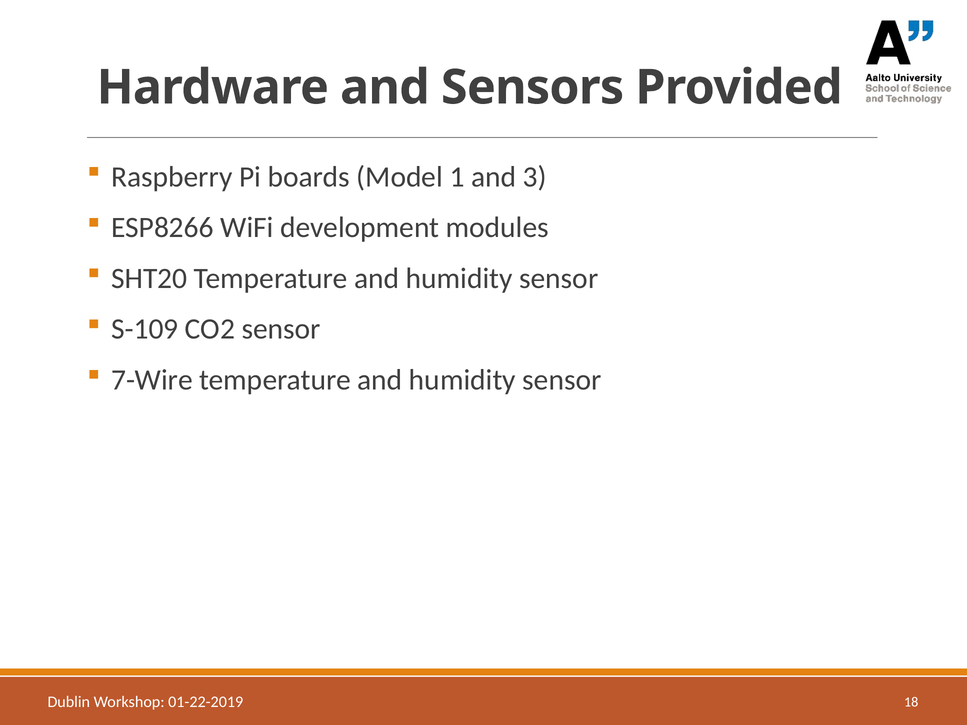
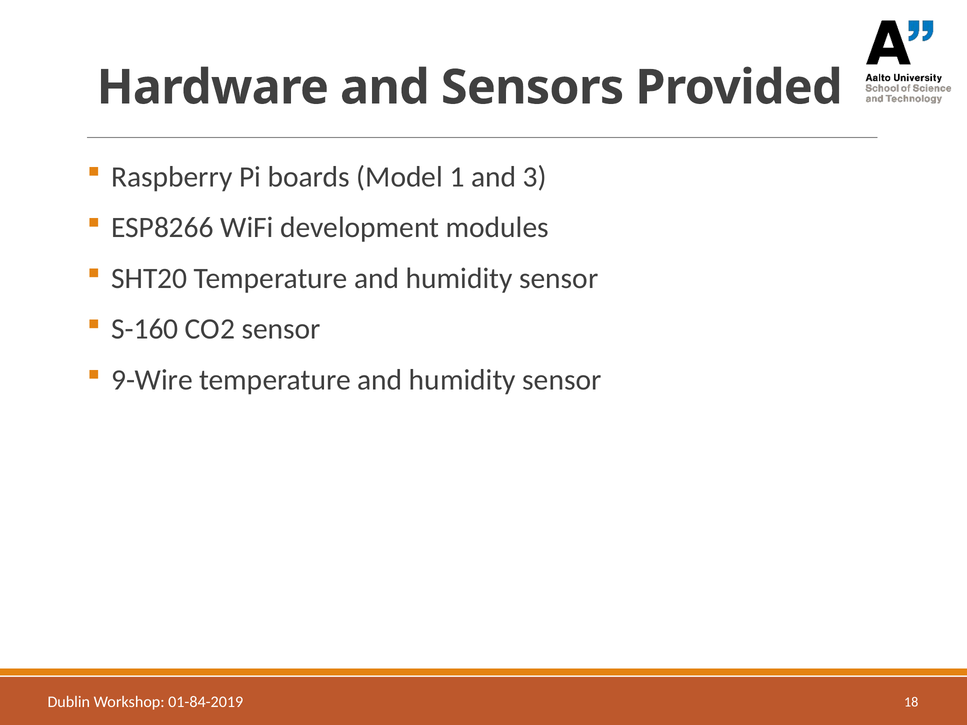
S-109: S-109 -> S-160 (145, 329)
7-Wire: 7-Wire -> 9-Wire (152, 380)
01-22-2019: 01-22-2019 -> 01-84-2019 (206, 702)
